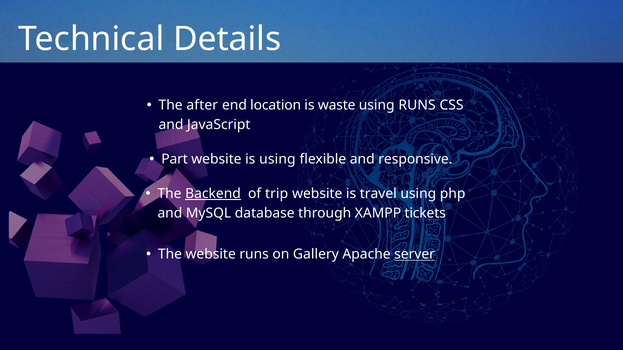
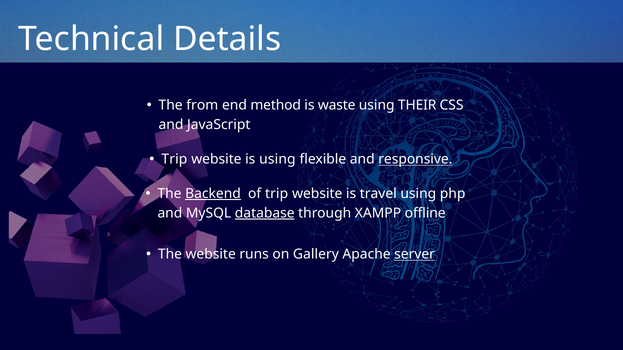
after: after -> from (202, 105)
location: location -> method (276, 105)
using RUNS: RUNS -> THEIR (417, 105)
Part: Part -> Trip (174, 159)
responsive underline: none -> present (415, 159)
database underline: none -> present (265, 213)
tickets: tickets -> offline (425, 213)
